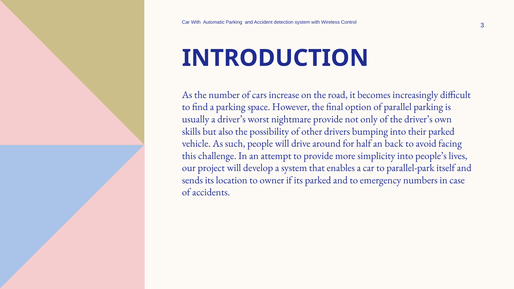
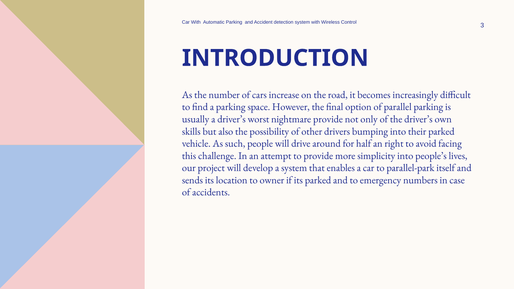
back: back -> right (394, 144)
